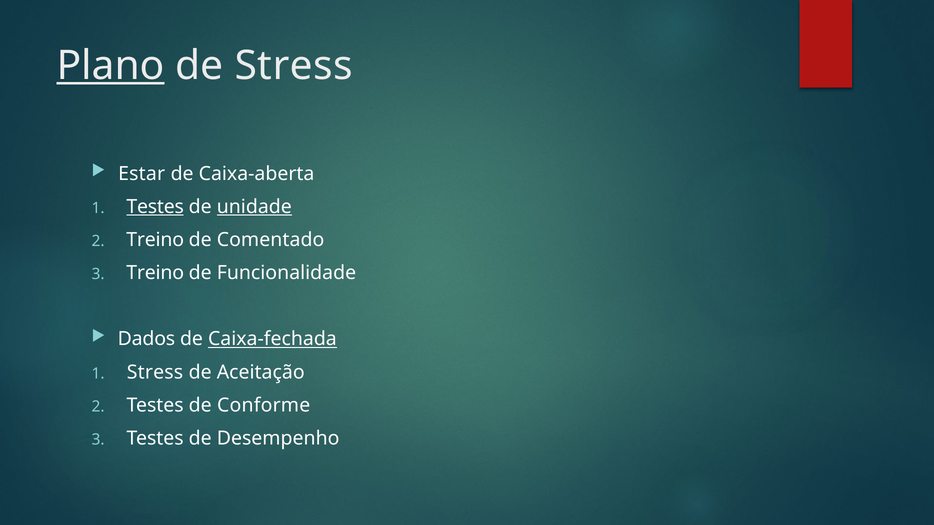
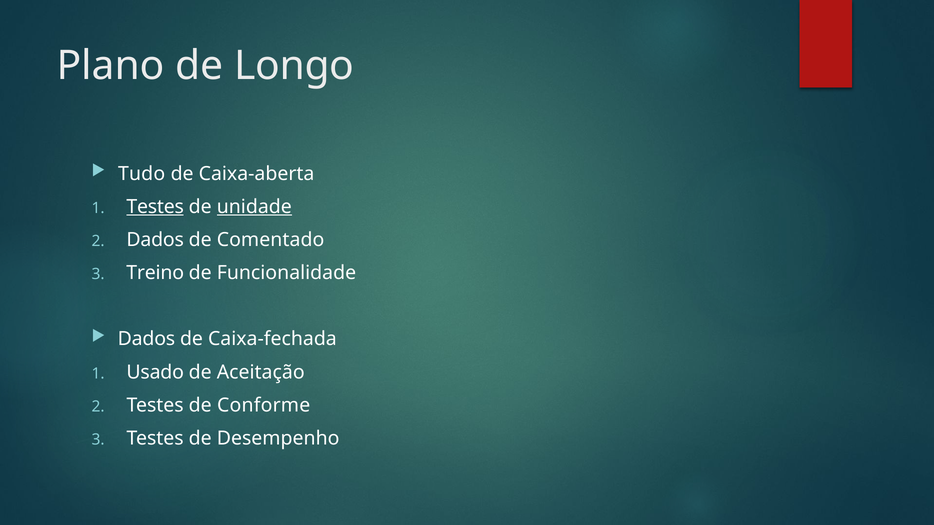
Plano underline: present -> none (111, 66)
de Stress: Stress -> Longo (294, 66)
Estar: Estar -> Tudo (142, 174)
Treino: Treino -> Dados (155, 240)
Caixa-fechada underline: present -> none (272, 339)
Stress: Stress -> Usado (155, 372)
